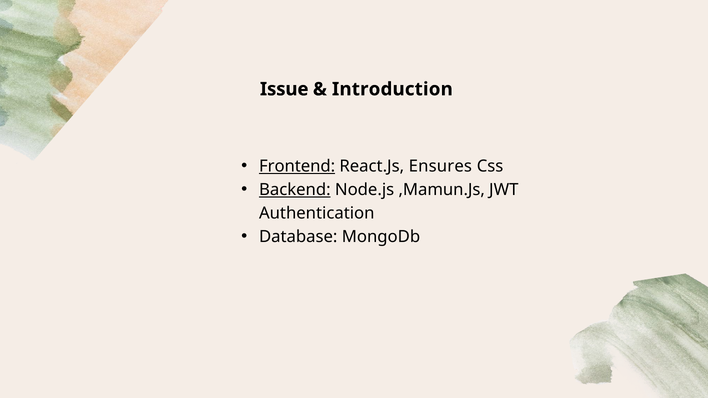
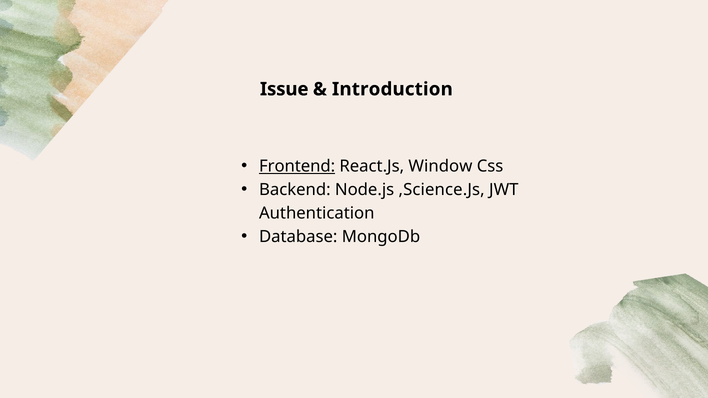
Ensures: Ensures -> Window (440, 166)
Backend underline: present -> none (295, 190)
,Mamun.Js: ,Mamun.Js -> ,Science.Js (442, 190)
